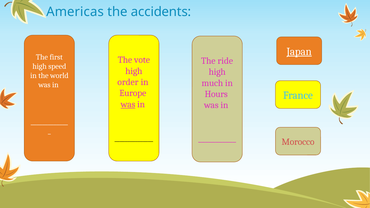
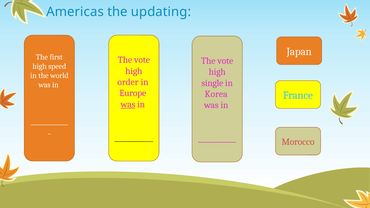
accidents: accidents -> updating (161, 12)
Japan underline: present -> none (299, 52)
ride: ride -> vote (225, 61)
much: much -> single (212, 83)
Hours: Hours -> Korea (216, 94)
